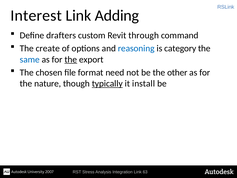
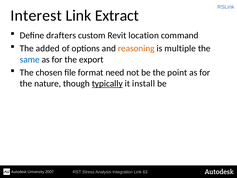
Adding: Adding -> Extract (117, 15)
through: through -> location (144, 35)
create: create -> added (48, 48)
reasoning colour: blue -> orange (136, 48)
category: category -> multiple (180, 48)
the underline: present -> none (71, 59)
other: other -> point (177, 72)
